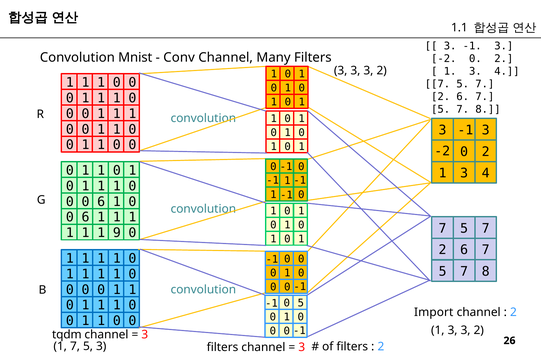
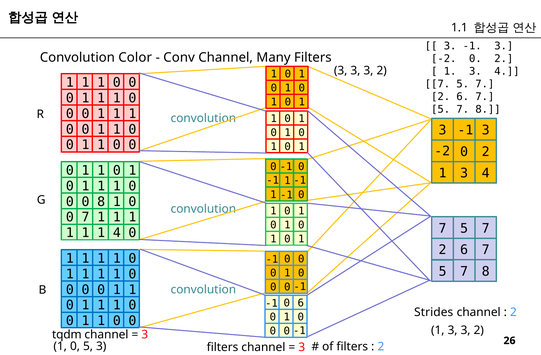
Mnist: Mnist -> Color (135, 58)
6: 6 -> 8 (101, 202)
6: 6 -> 7 (86, 218)
1 9: 9 -> 4 (117, 233)
0 5: 5 -> 6 (301, 303)
Import: Import -> Strides (434, 313)
7: 7 -> 0 (75, 346)
